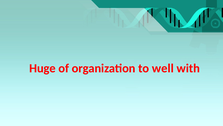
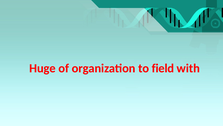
well: well -> field (163, 68)
